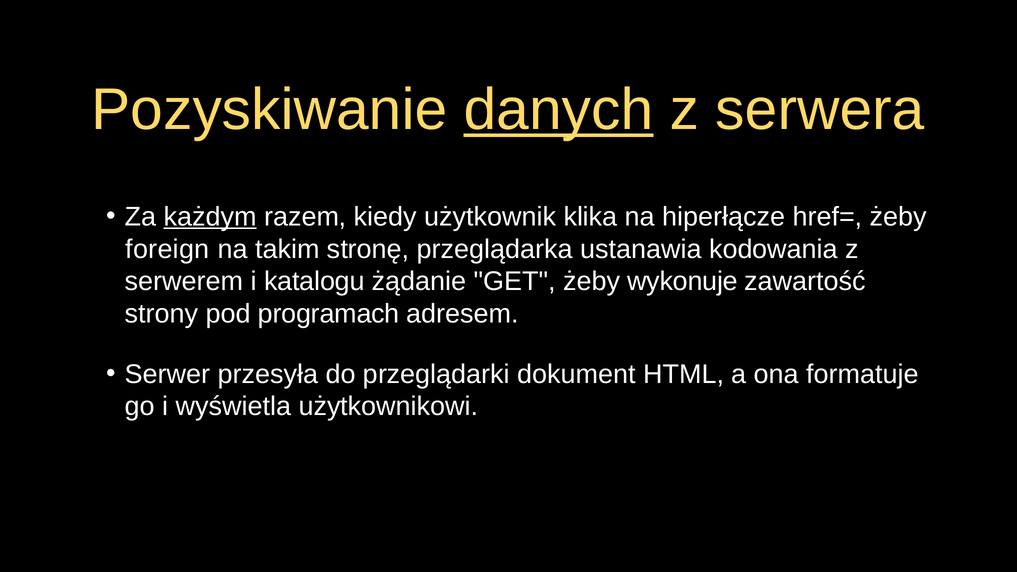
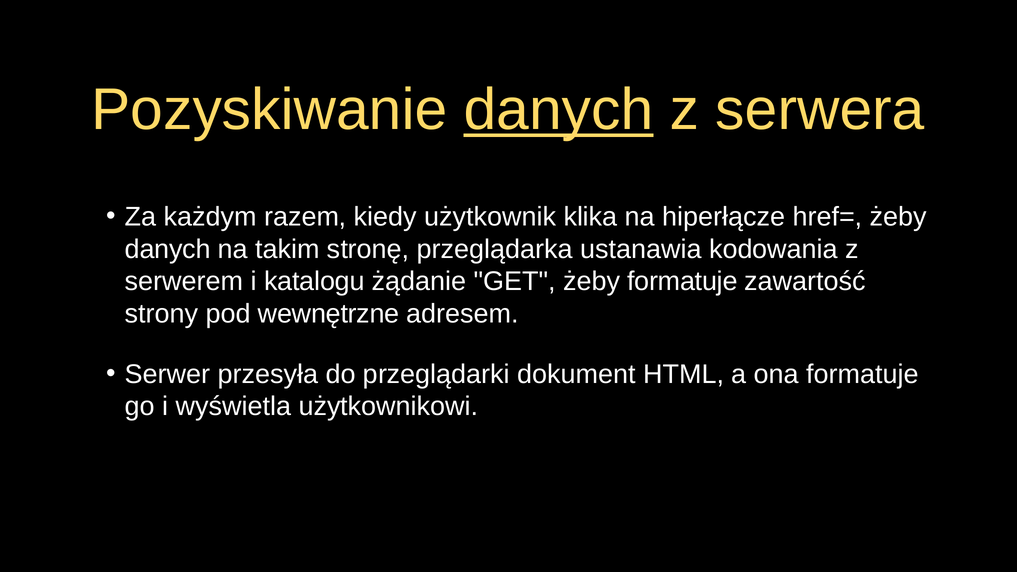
każdym underline: present -> none (210, 217)
foreign: foreign -> danych (168, 249)
żeby wykonuje: wykonuje -> formatuje (682, 282)
programach: programach -> wewnętrzne (329, 314)
